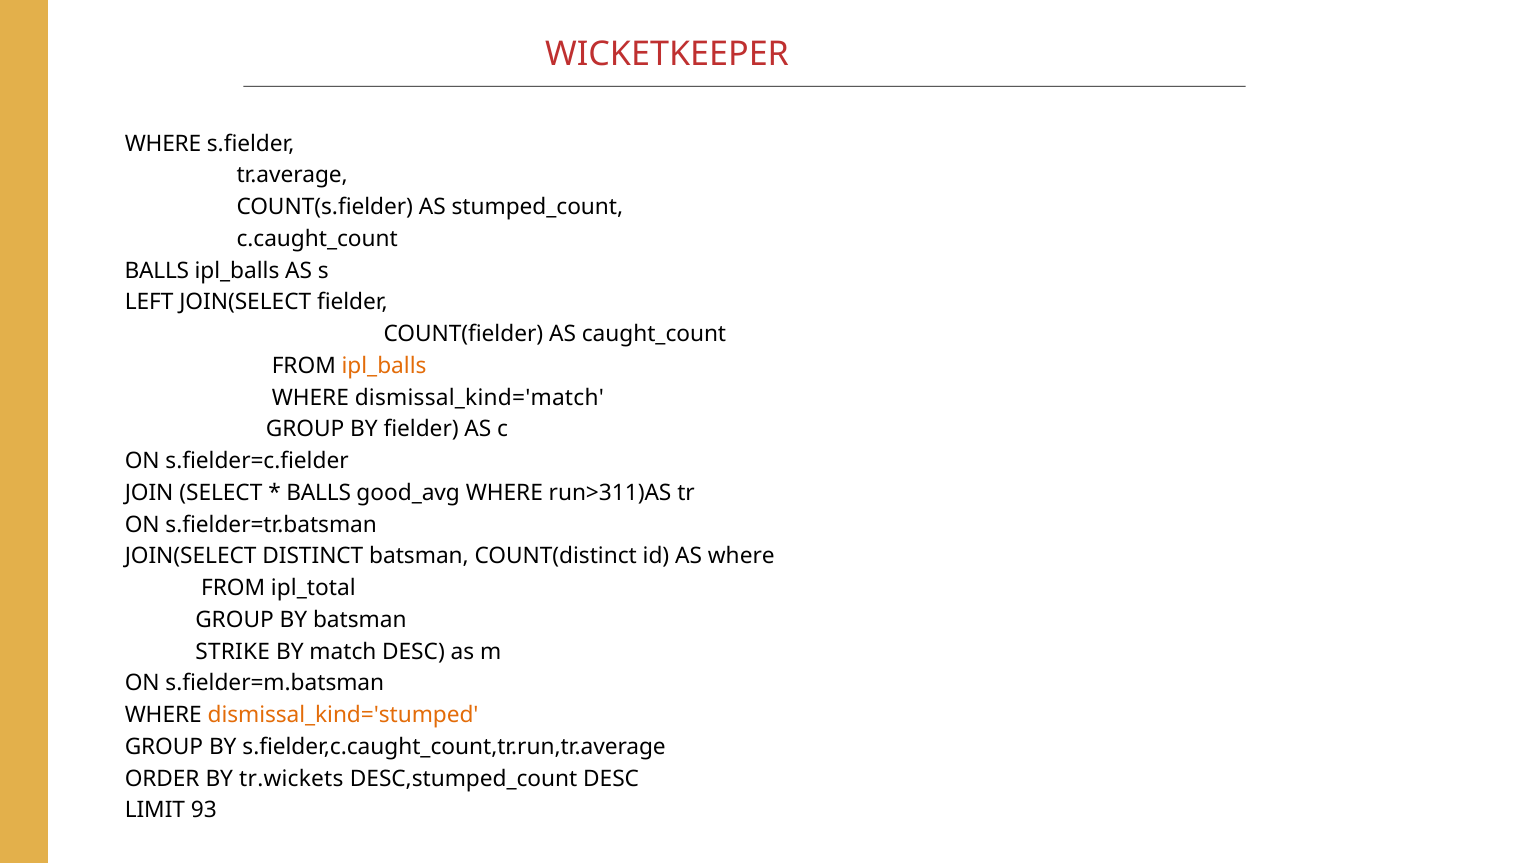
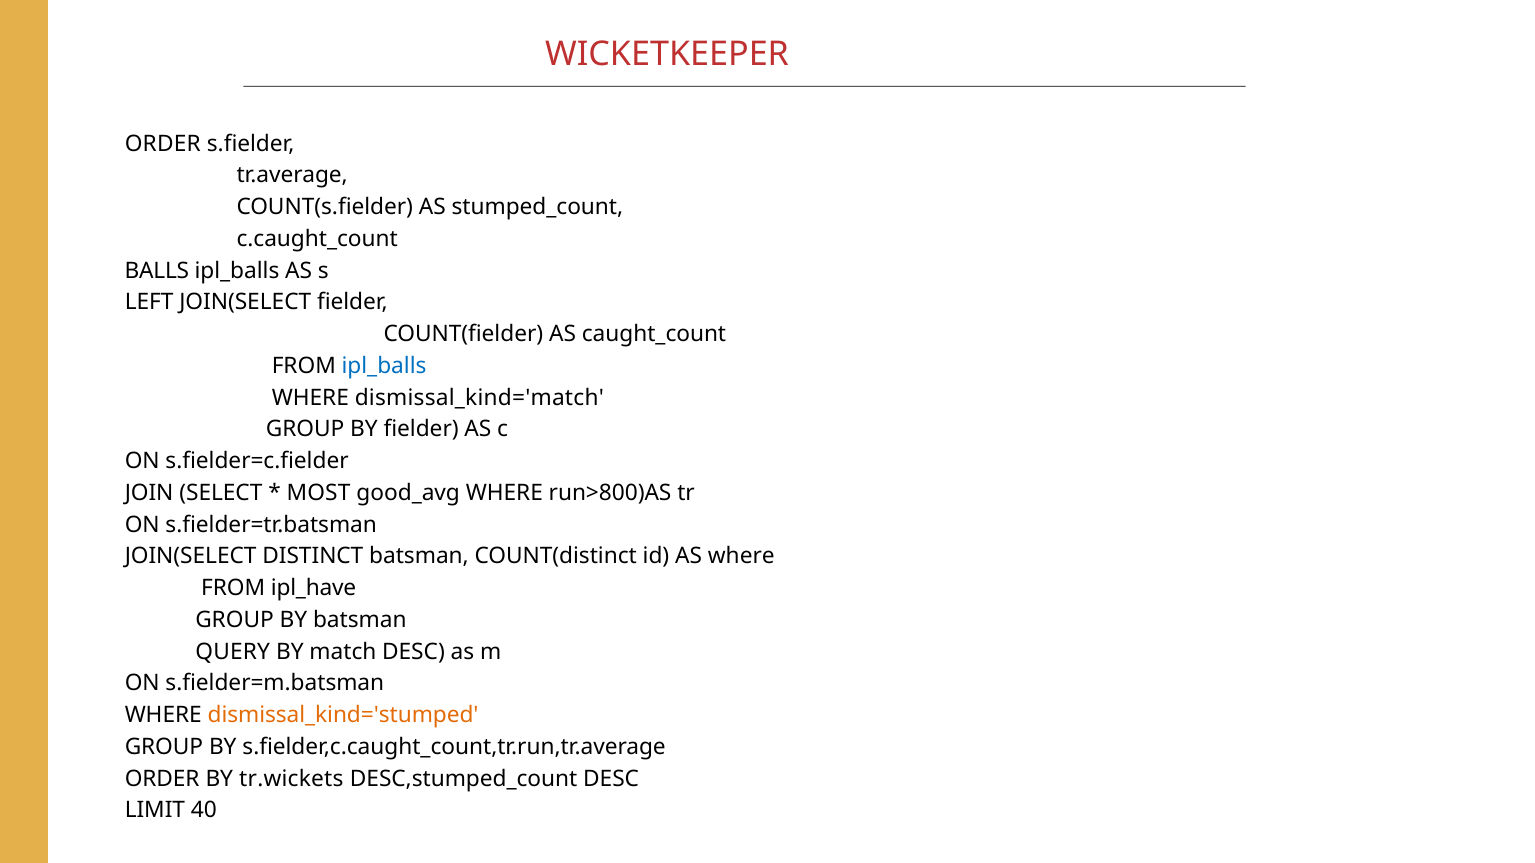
WHERE: WHERE -> ORDER (163, 144)
ipl_balls colour: orange -> blue (384, 366)
BALLS: BALLS -> MOST (319, 493)
run>311)AS: run>311)AS -> run>800)AS (610, 493)
ipl_total: ipl_total -> ipl_have (314, 588)
STRIKE: STRIKE -> QUERY (233, 652)
93: 93 -> 40 (204, 811)
